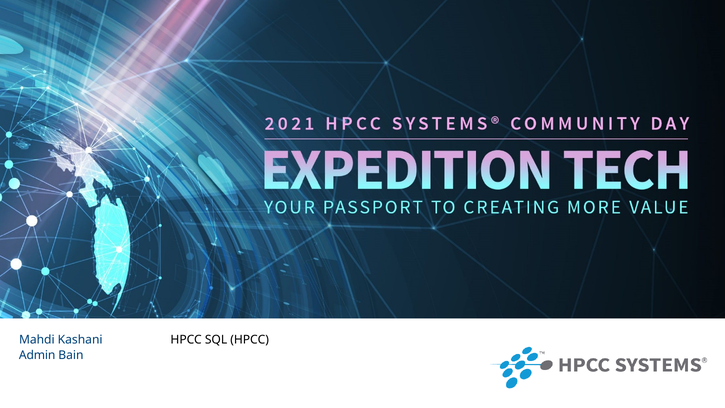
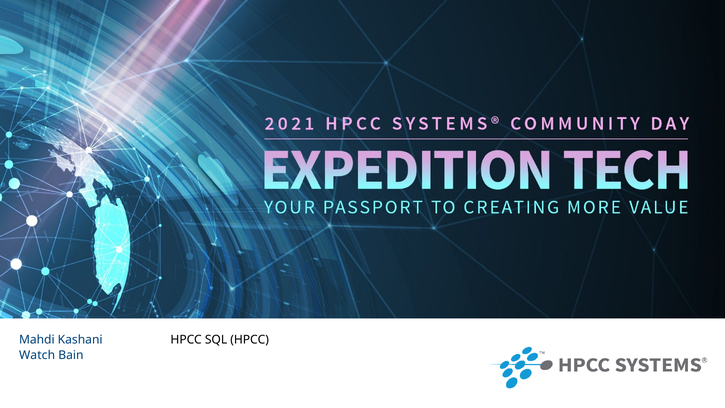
Admin: Admin -> Watch (37, 355)
